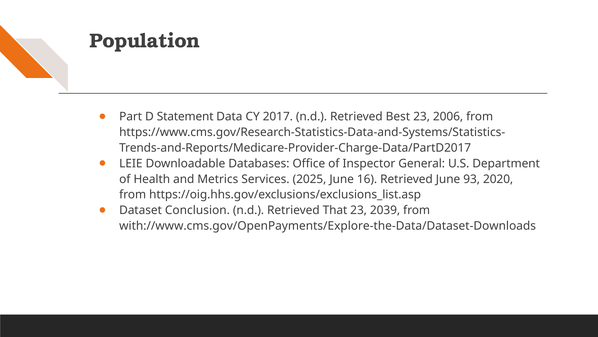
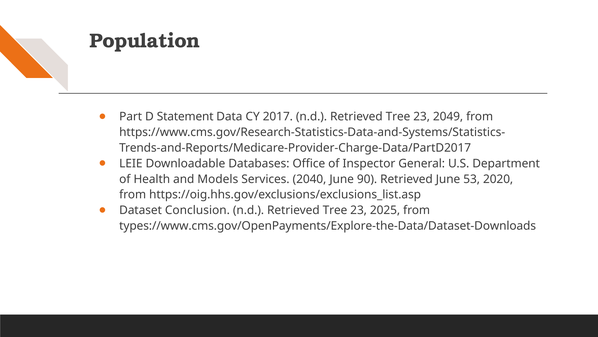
2017 n.d Retrieved Best: Best -> Tree (398, 116)
2006: 2006 -> 2049 (448, 116)
Metrics: Metrics -> Models (218, 179)
2025: 2025 -> 2040 (309, 179)
16: 16 -> 90 (367, 179)
93: 93 -> 53 (472, 179)
That: That -> Tree (335, 210)
2039: 2039 -> 2025 (385, 210)
with://www.cms.gov/OpenPayments/Explore-the-Data/Dataset-Downloads: with://www.cms.gov/OpenPayments/Explore-the-Data/Dataset-Downloads -> types://www.cms.gov/OpenPayments/Explore-the-Data/Dataset-Downloads (328, 226)
